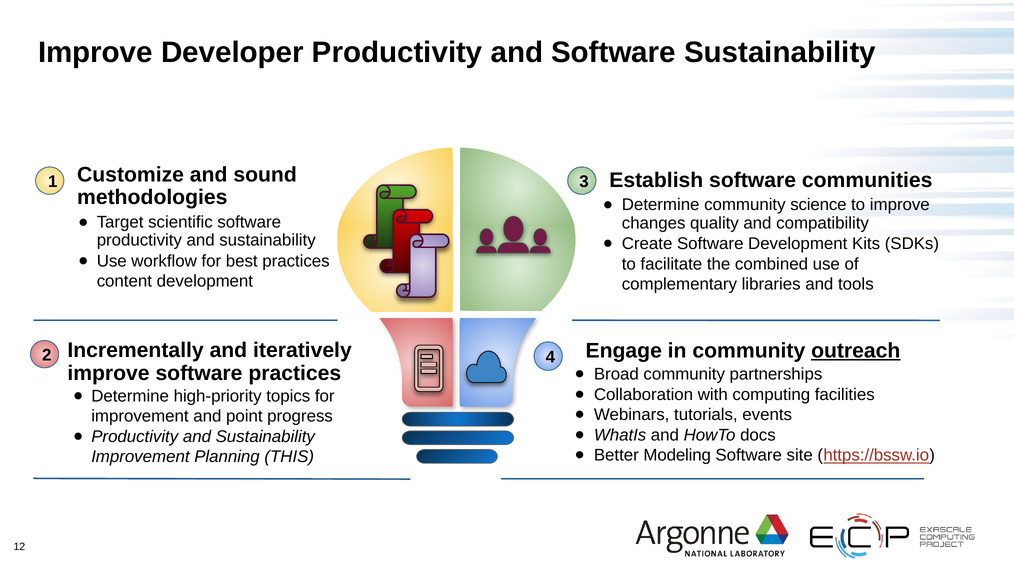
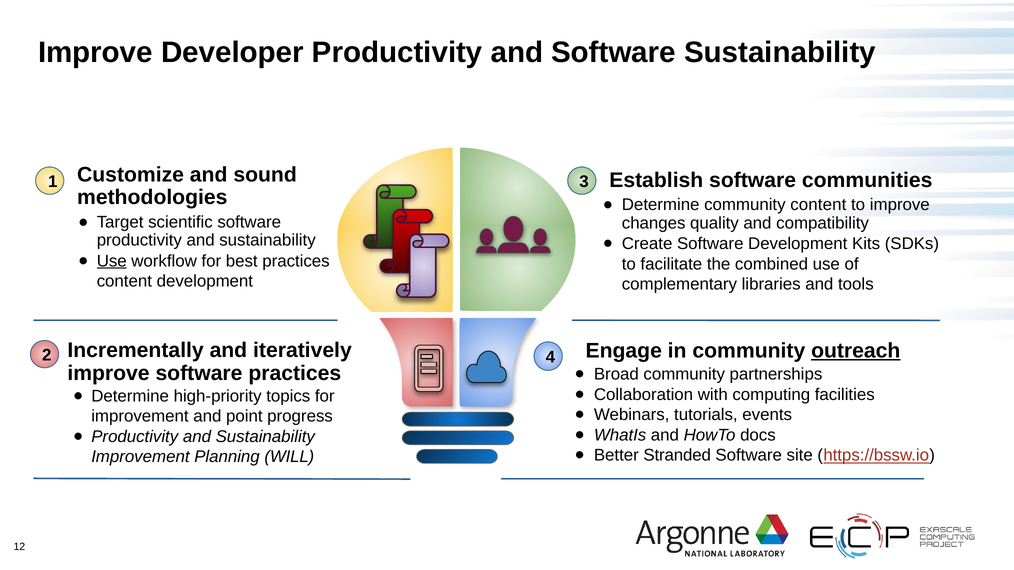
community science: science -> content (818, 205)
Use underline: none -> present (112, 261)
Modeling: Modeling -> Stranded (677, 456)
THIS: THIS -> WILL (289, 457)
